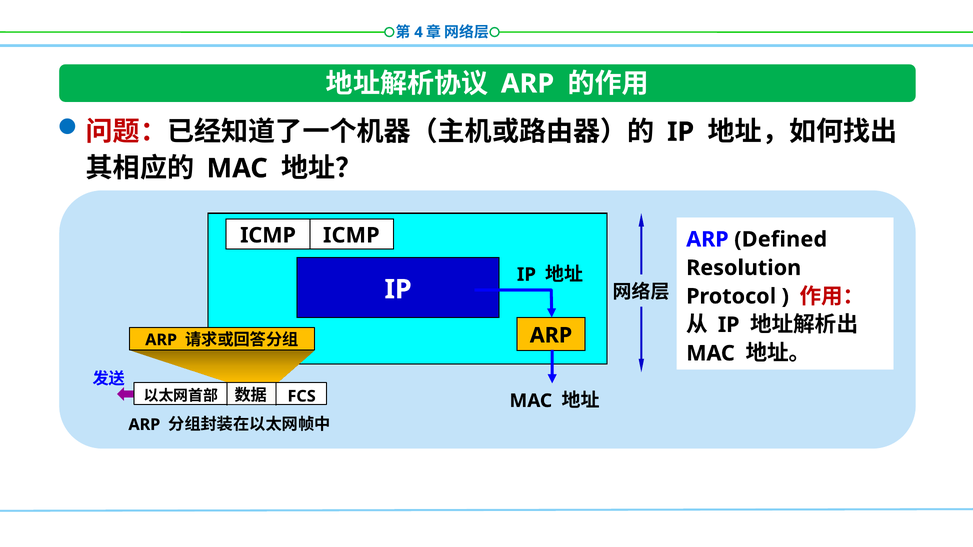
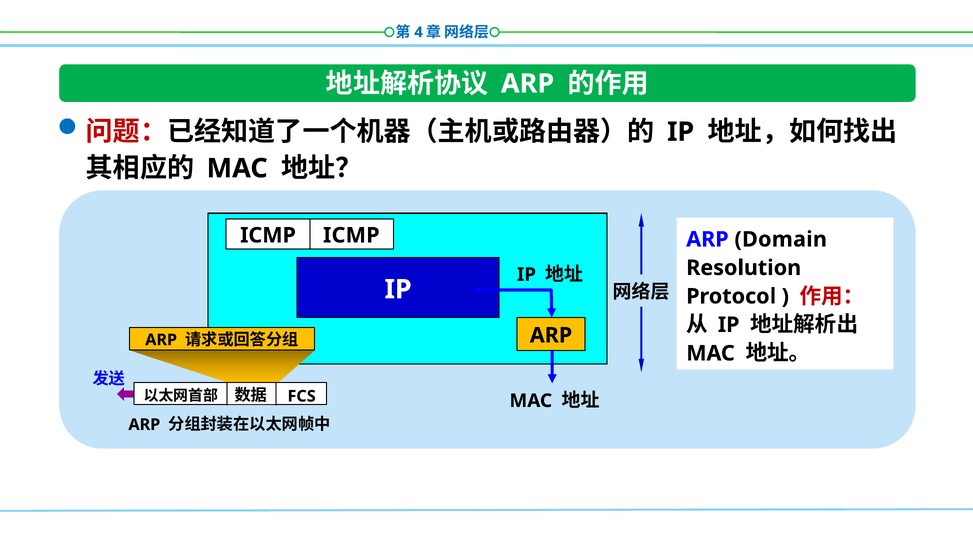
Defined: Defined -> Domain (781, 240)
